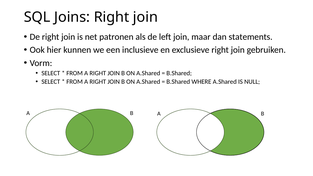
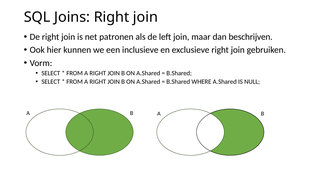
statements: statements -> beschrijven (251, 37)
